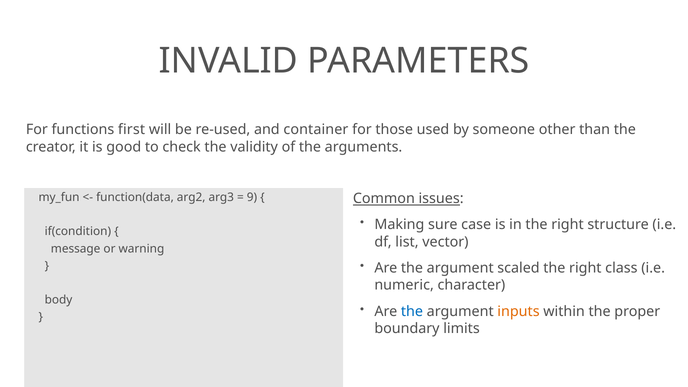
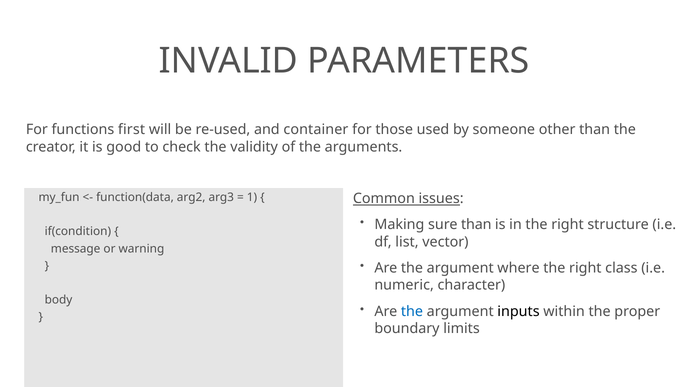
9: 9 -> 1 (252, 197)
sure case: case -> than (476, 225)
scaled: scaled -> where (518, 268)
inputs colour: orange -> black (518, 311)
